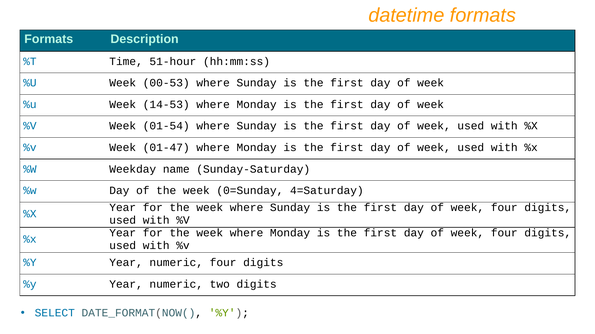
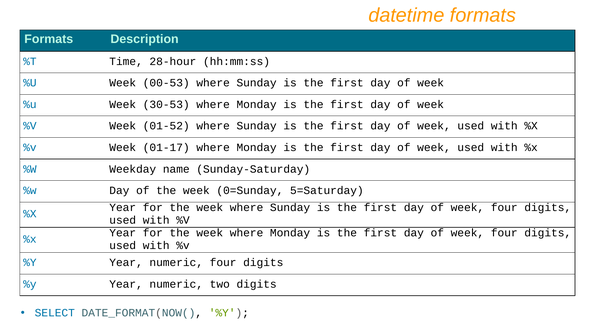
51-hour: 51-hour -> 28-hour (173, 62)
14-53: 14-53 -> 30-53 (166, 105)
01-54: 01-54 -> 01-52 (166, 126)
01-47: 01-47 -> 01-17 (166, 148)
4=Saturday: 4=Saturday -> 5=Saturday (327, 191)
